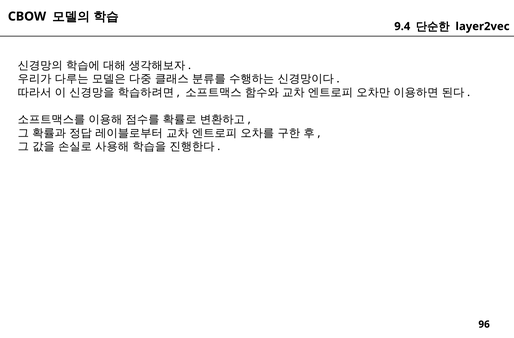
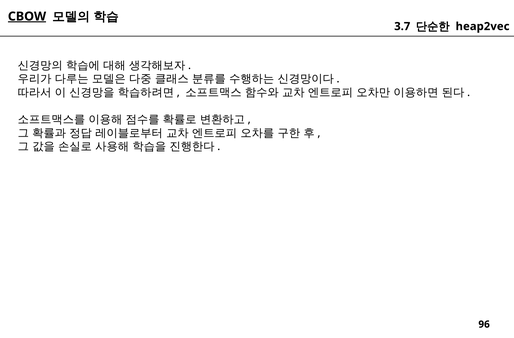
CBOW underline: none -> present (27, 16)
9.4: 9.4 -> 3.7 (402, 26)
layer2vec: layer2vec -> heap2vec (483, 26)
